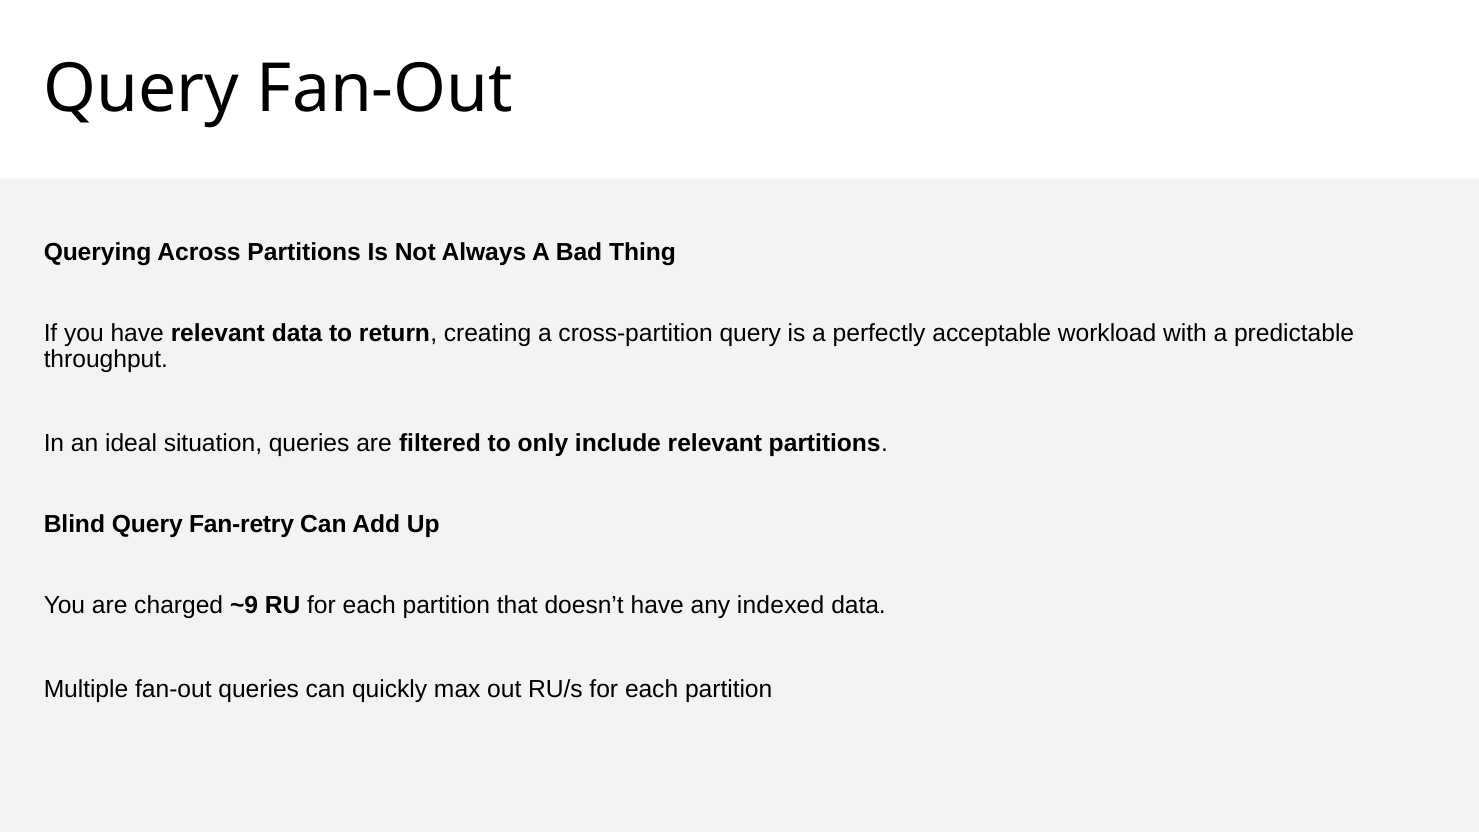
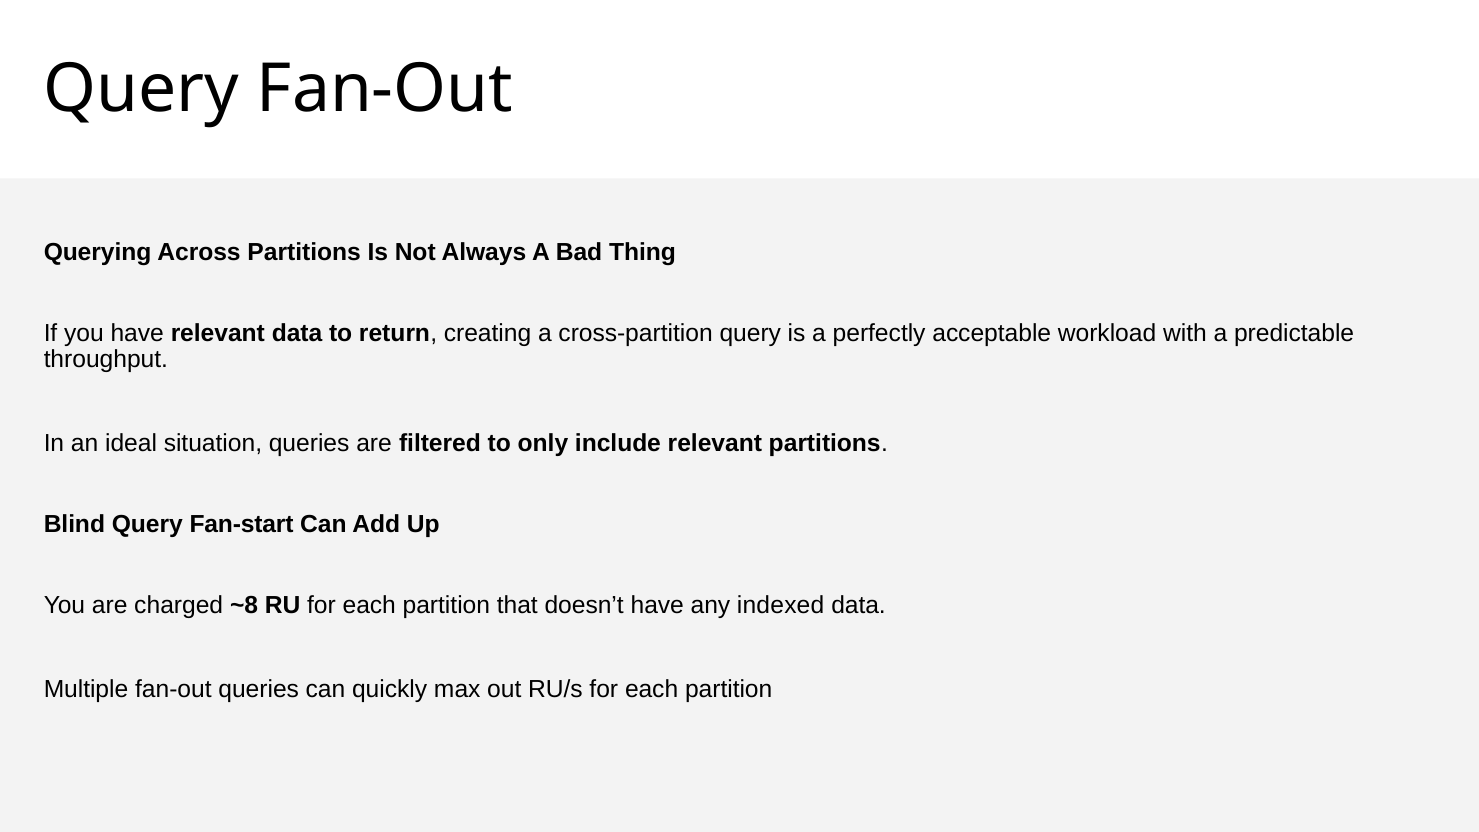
Fan-retry: Fan-retry -> Fan-start (242, 524)
~9: ~9 -> ~8 (244, 605)
